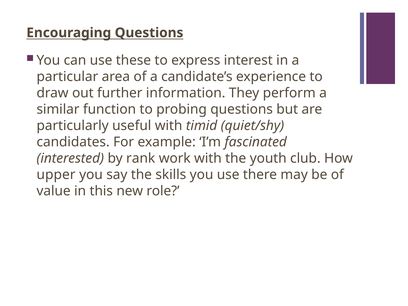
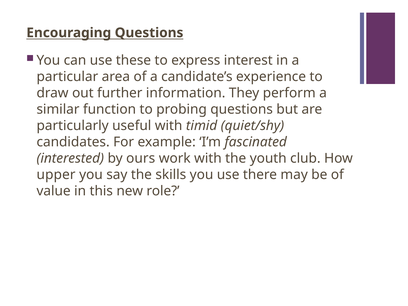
rank: rank -> ours (141, 158)
